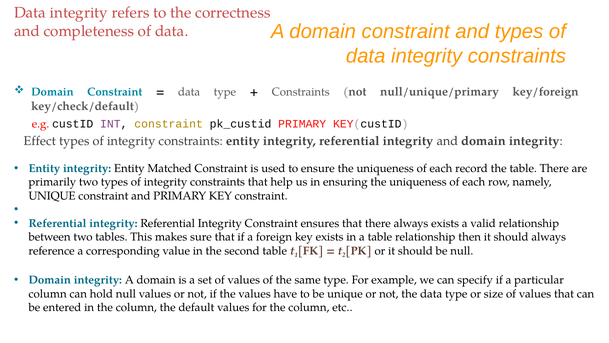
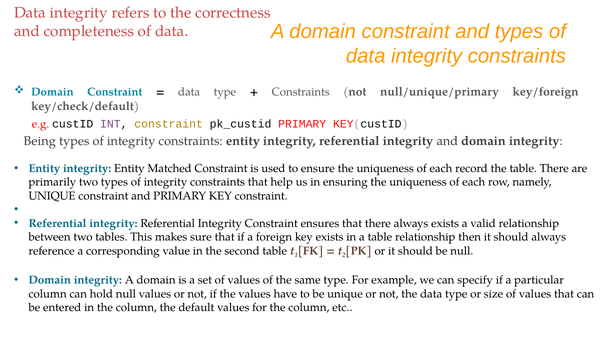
Effect: Effect -> Being (40, 141)
